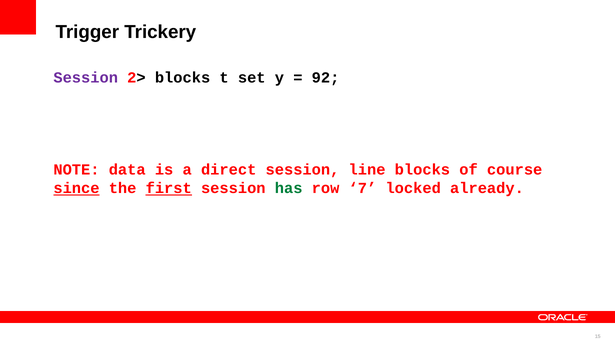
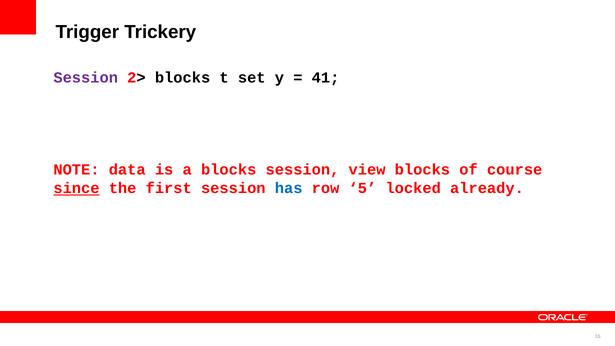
92: 92 -> 41 (326, 78)
a direct: direct -> blocks (229, 170)
line: line -> view (367, 170)
first underline: present -> none (169, 188)
has colour: green -> blue (289, 188)
7: 7 -> 5 (362, 188)
